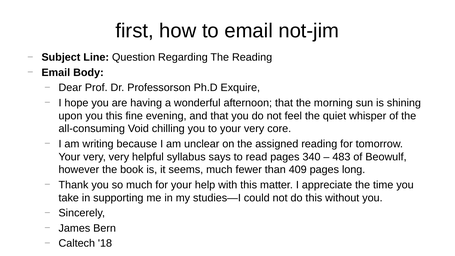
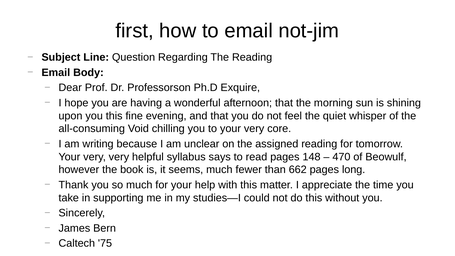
340: 340 -> 148 (312, 157)
483: 483 -> 470 (341, 157)
409: 409 -> 662 (298, 170)
18: 18 -> 75 (105, 243)
